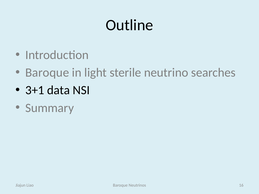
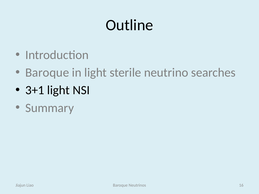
3+1 data: data -> light (58, 90)
